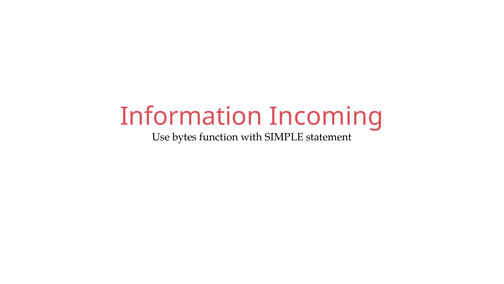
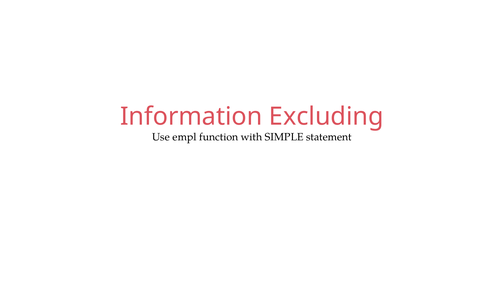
Incoming: Incoming -> Excluding (326, 116)
bytes: bytes -> empl (185, 137)
